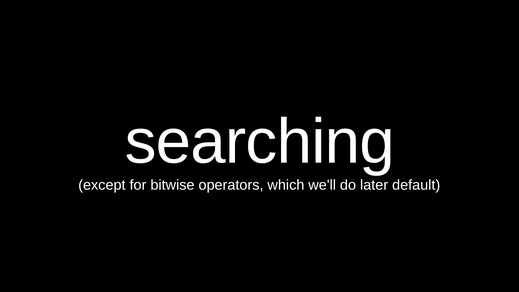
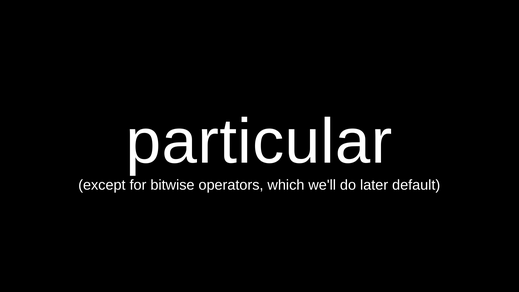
searching: searching -> particular (259, 142)
